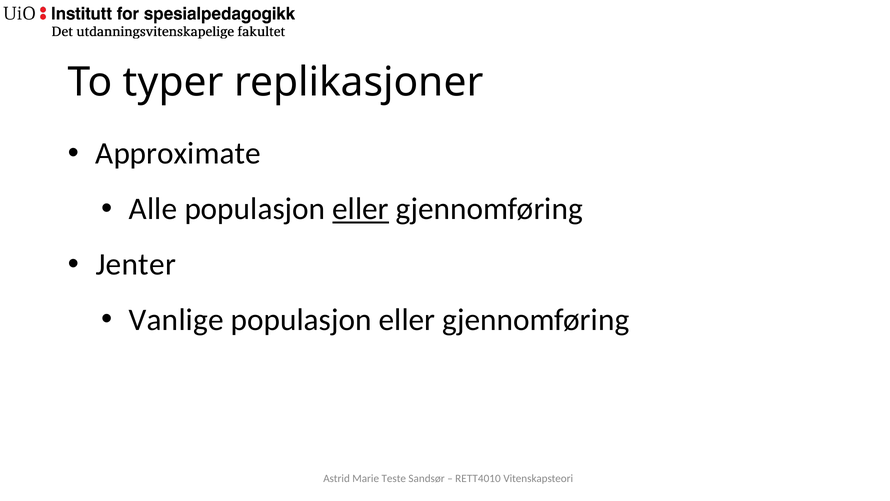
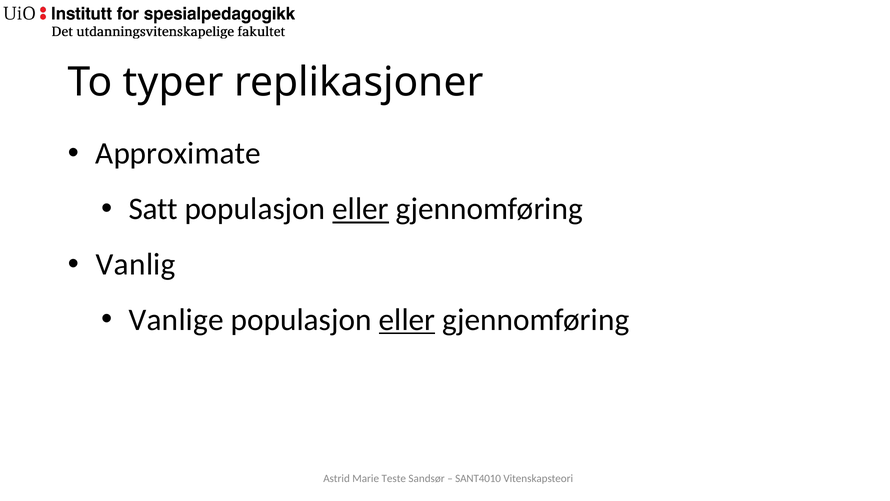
Alle: Alle -> Satt (153, 209)
Jenter: Jenter -> Vanlig (136, 264)
eller underline: none -> present (407, 320)
RETT4010: RETT4010 -> SANT4010 (478, 478)
